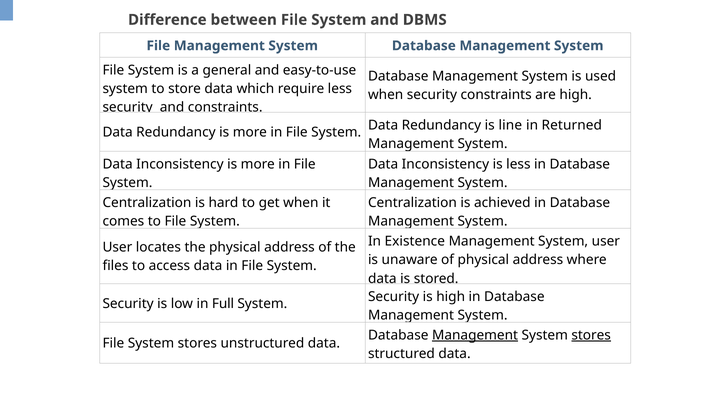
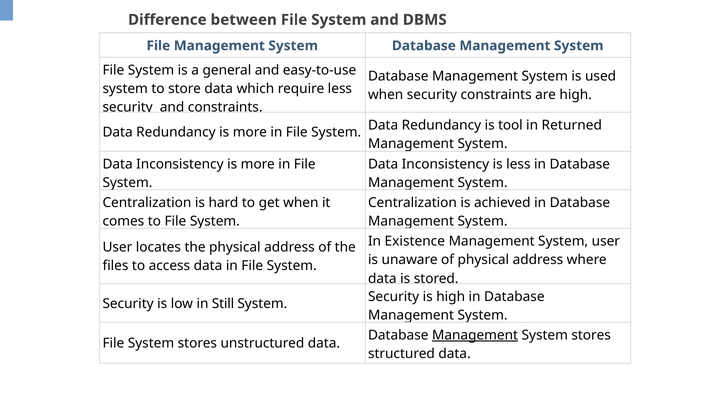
line: line -> tool (510, 125)
Full: Full -> Still (223, 304)
stores underline: present -> none (591, 336)
